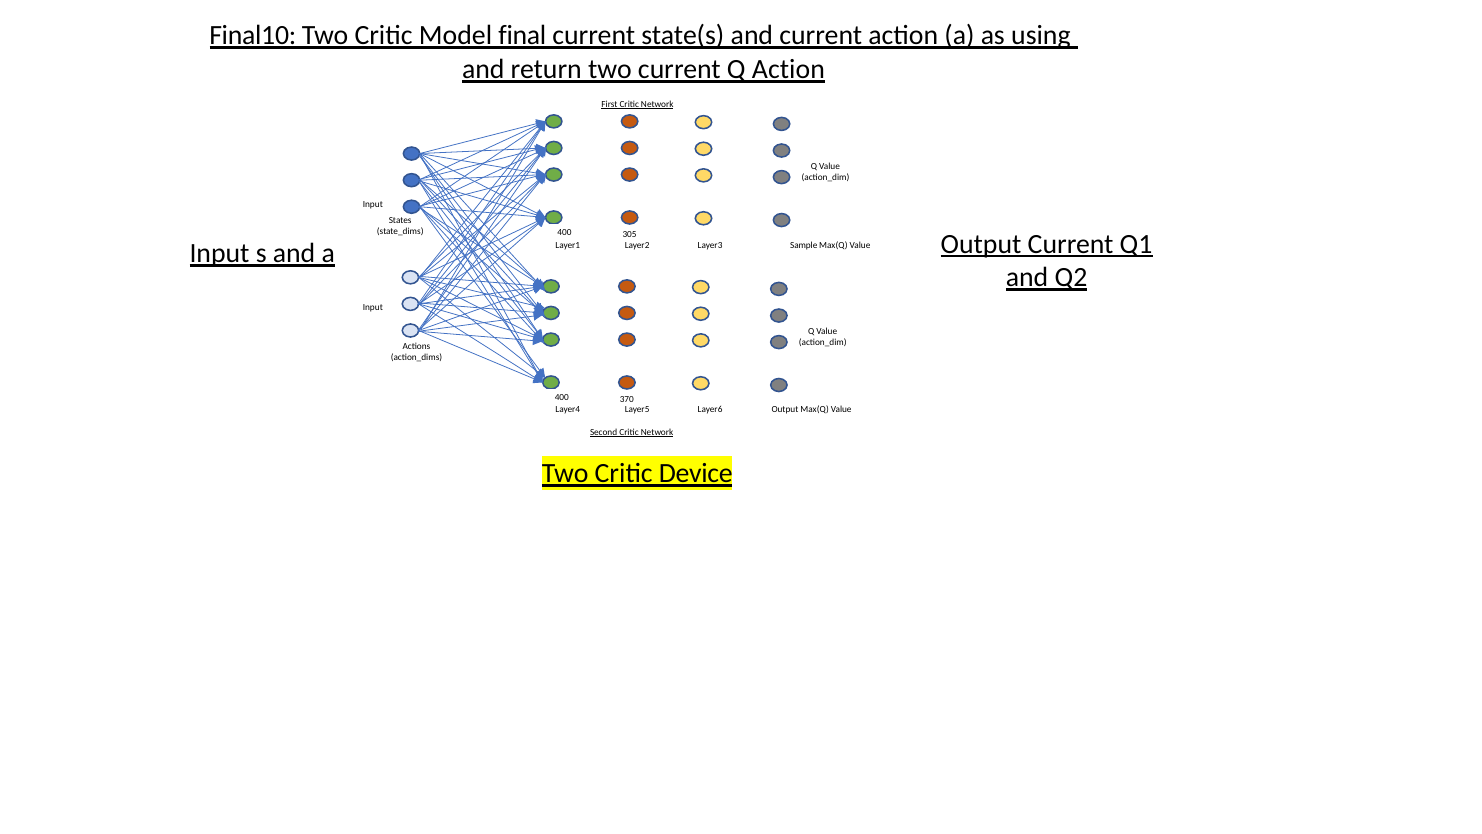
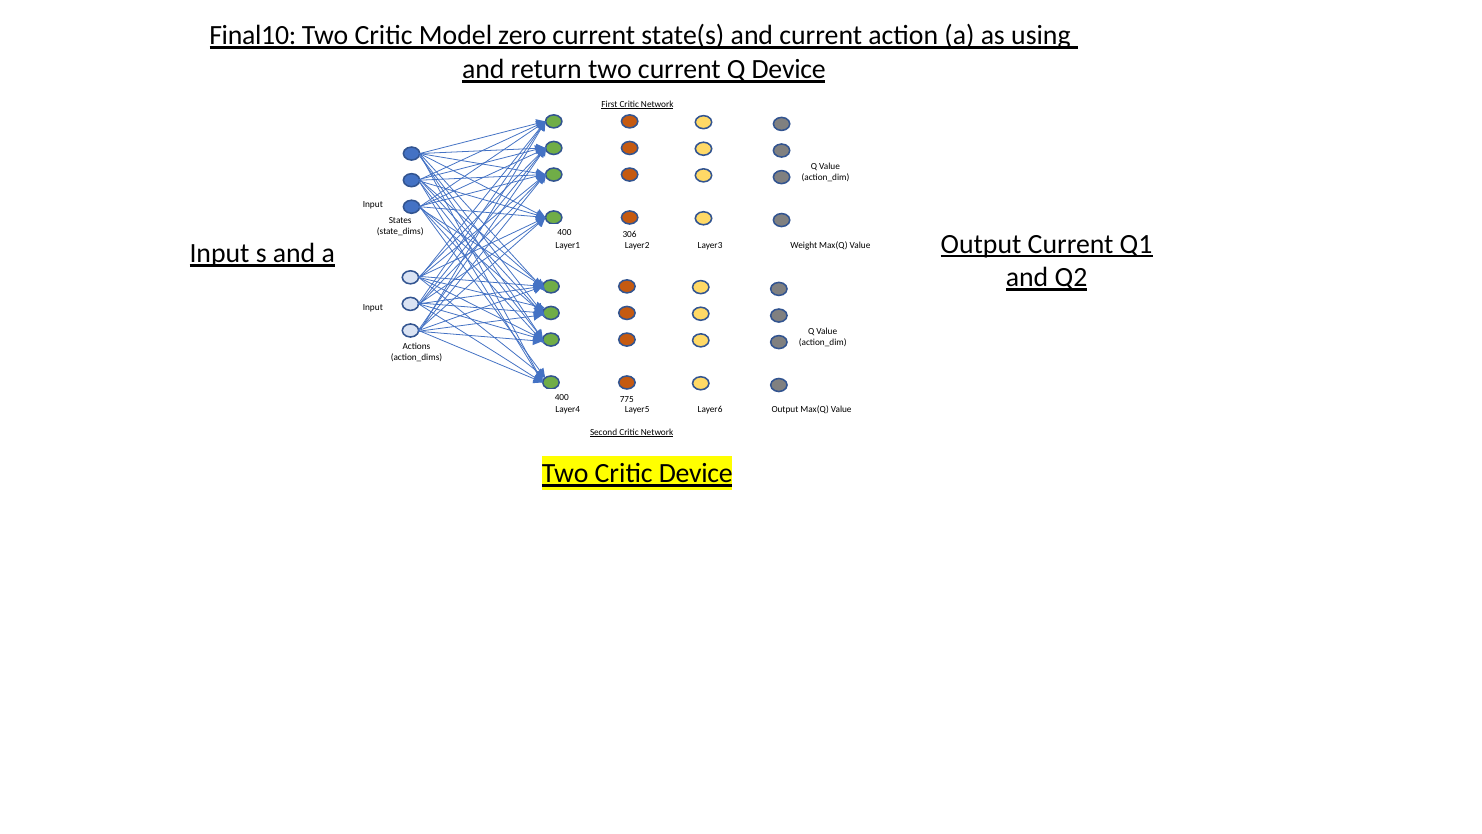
final: final -> zero (522, 36)
Q Action: Action -> Device (789, 69)
305: 305 -> 306 (630, 234)
Sample: Sample -> Weight (804, 245)
370: 370 -> 775 (627, 399)
